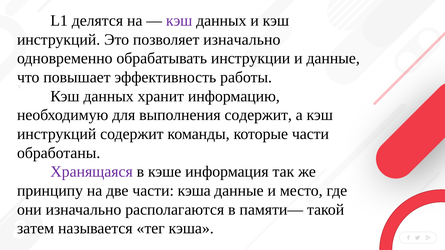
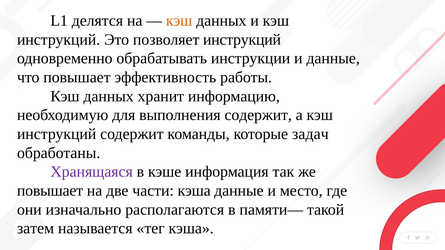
кэш colour: purple -> orange (179, 21)
позволяет изначально: изначально -> инструкций (242, 40)
которые части: части -> задач (310, 134)
принципу: принципу -> повышает (50, 191)
